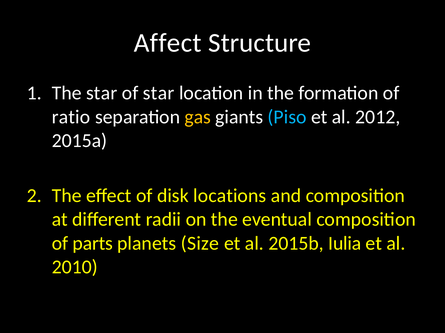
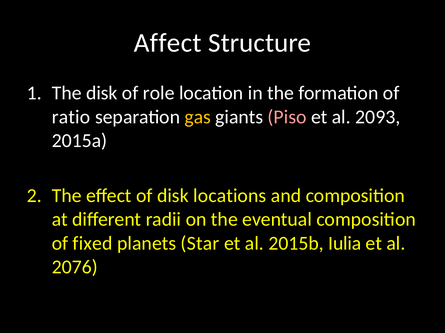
The star: star -> disk (102, 93)
of star: star -> role (159, 93)
Piso colour: light blue -> pink (287, 117)
2012: 2012 -> 2093 (378, 117)
parts: parts -> fixed (93, 244)
Size: Size -> Star (200, 244)
2010: 2010 -> 2076 (75, 267)
